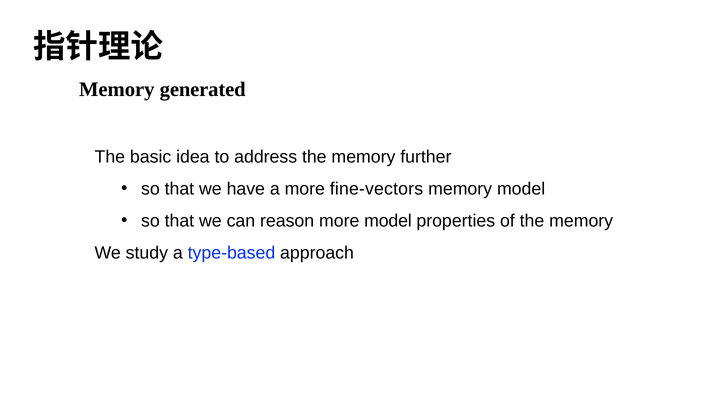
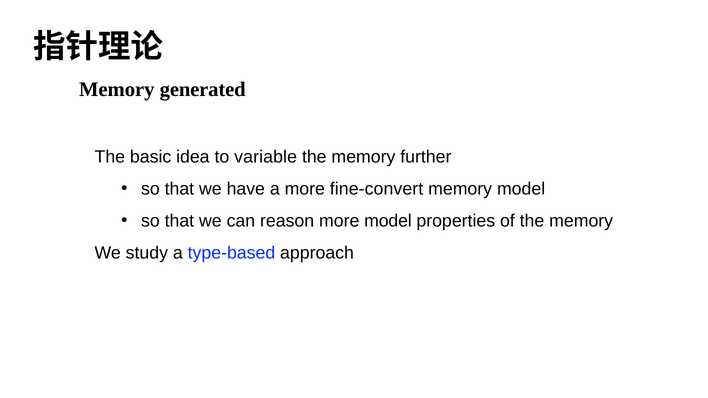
address: address -> variable (266, 157)
fine-vectors: fine-vectors -> fine-convert (377, 189)
